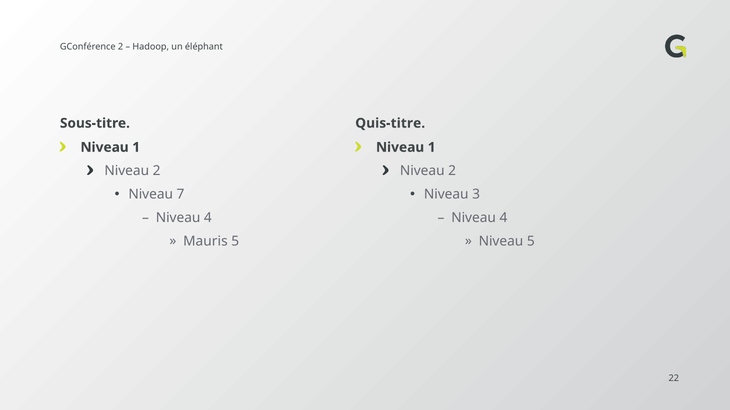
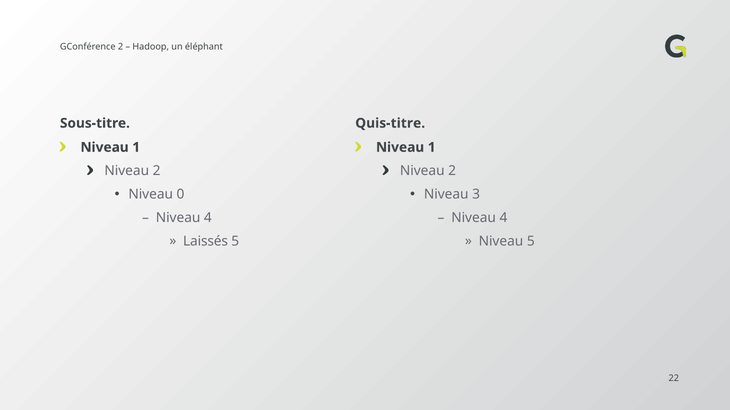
7: 7 -> 0 (181, 195)
Mauris: Mauris -> Laissés (206, 242)
